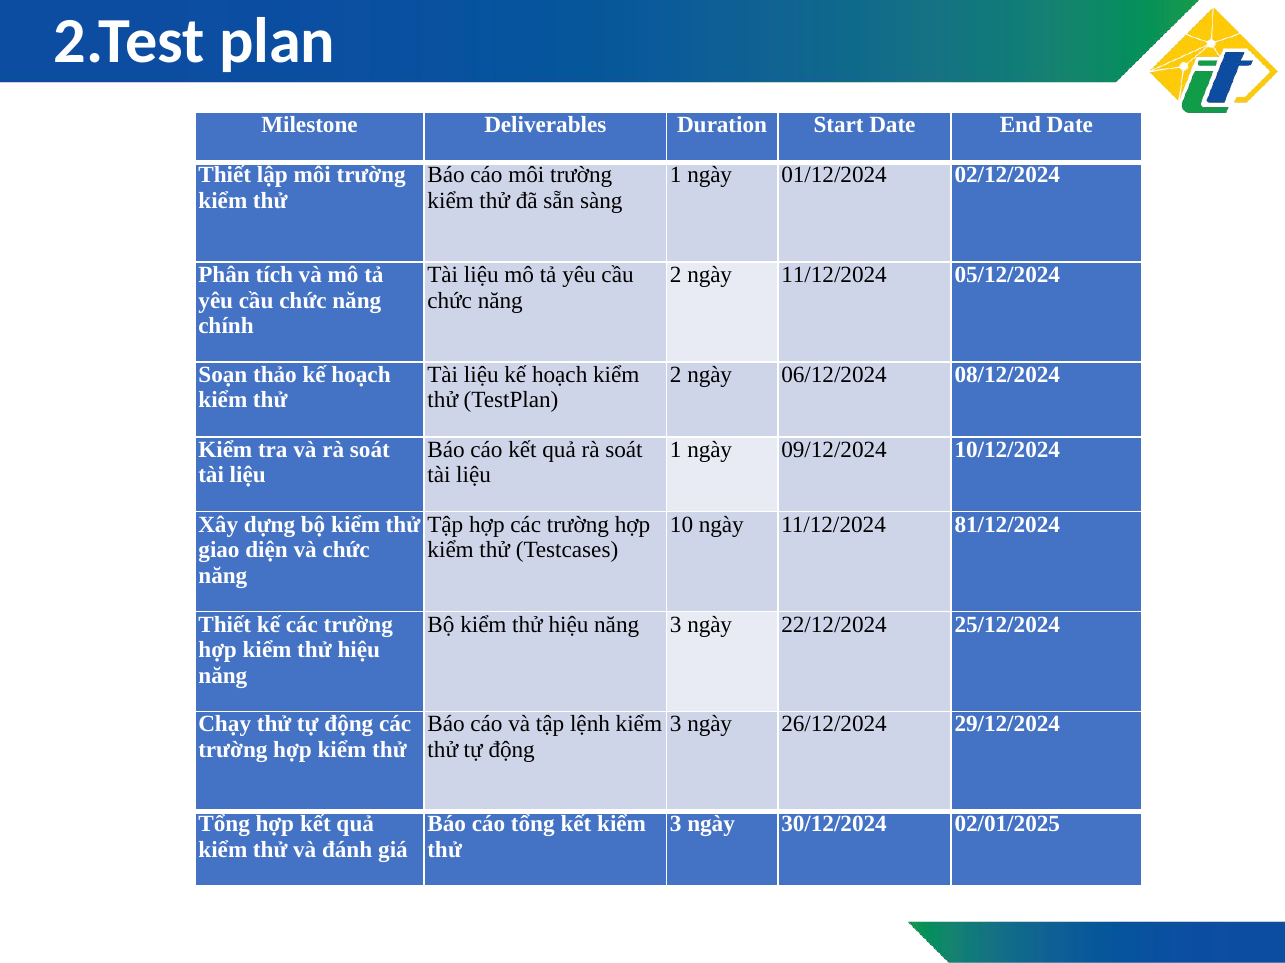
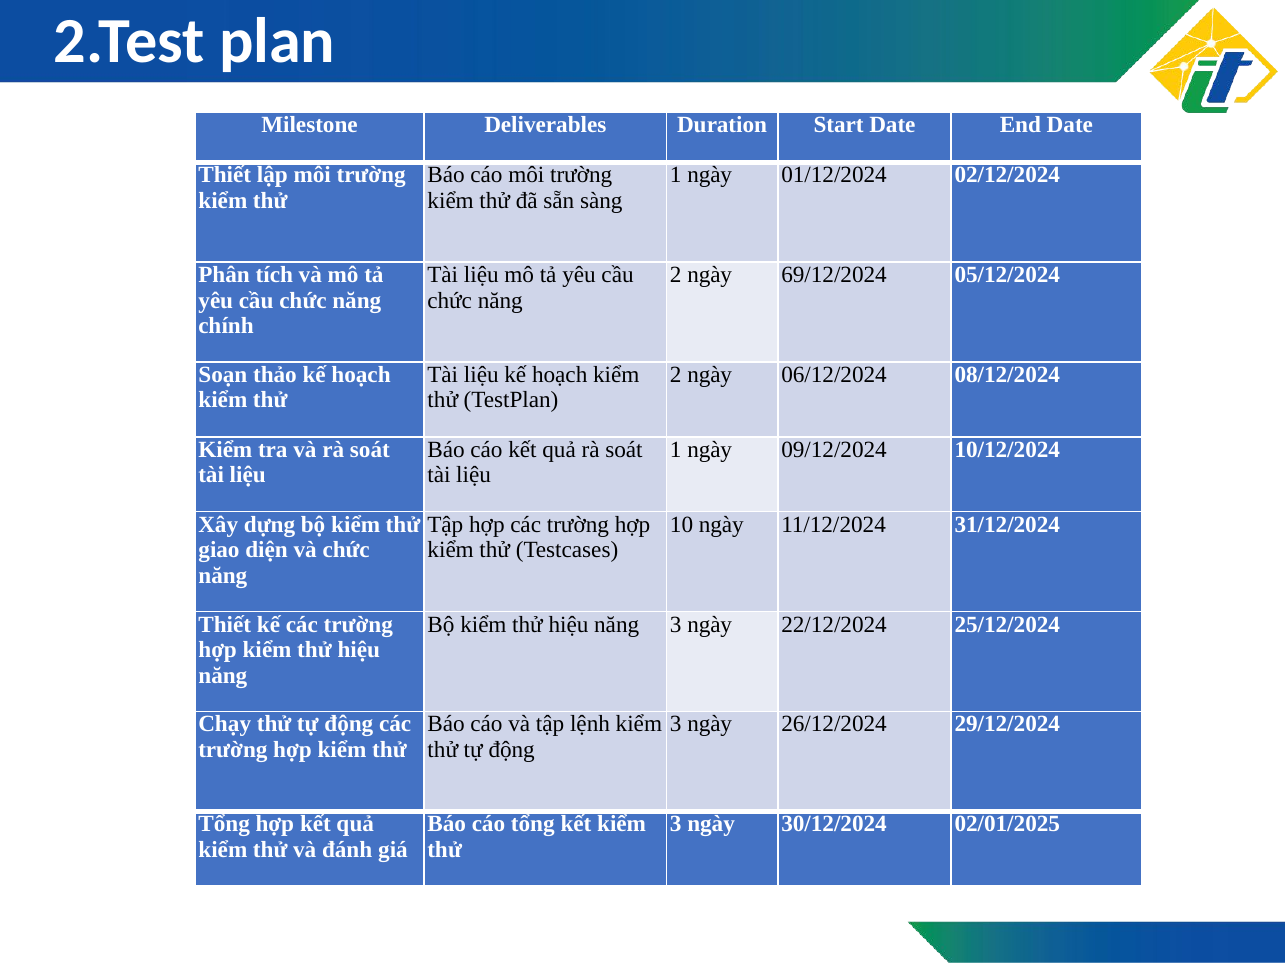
2 ngày 11/12/2024: 11/12/2024 -> 69/12/2024 (834, 275)
81/12/2024: 81/12/2024 -> 31/12/2024 (1007, 525)
